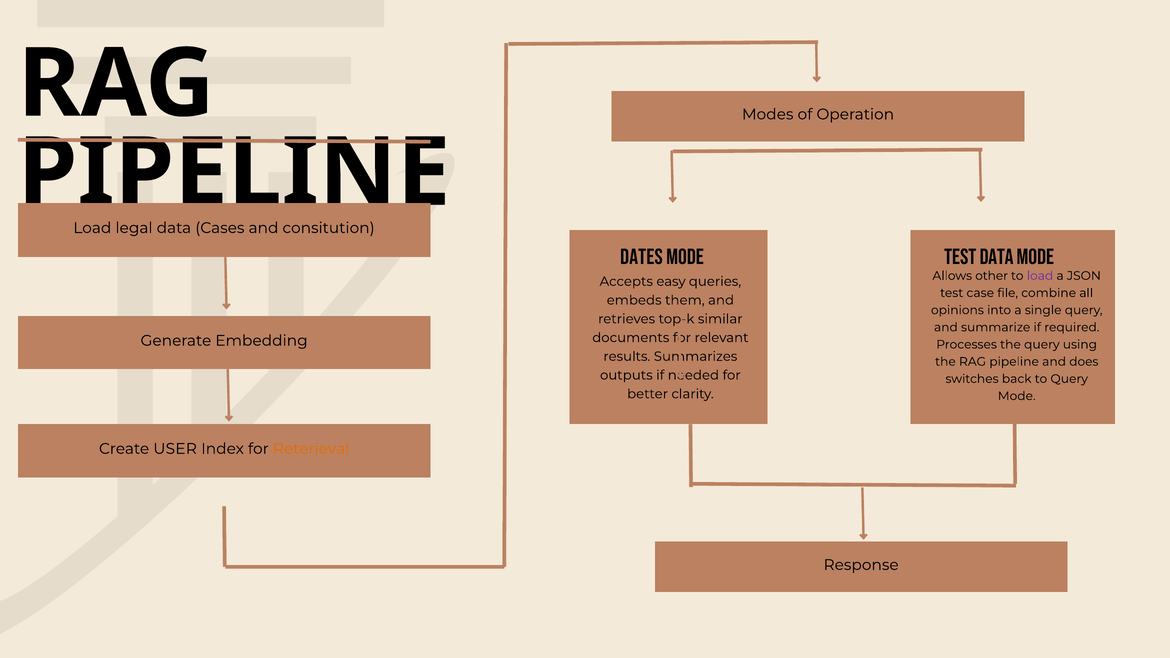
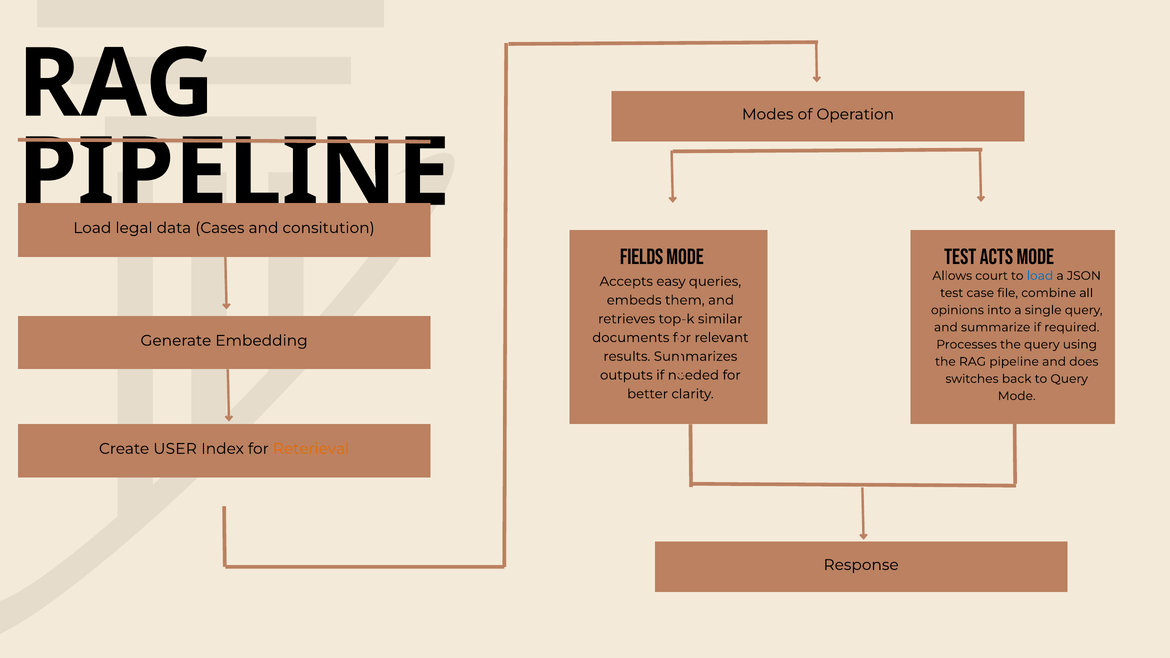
Dates: Dates -> Fields (642, 257)
TEST DATA: DATA -> ACTS (996, 257)
other: other -> court (992, 276)
load colour: purple -> blue (1040, 276)
